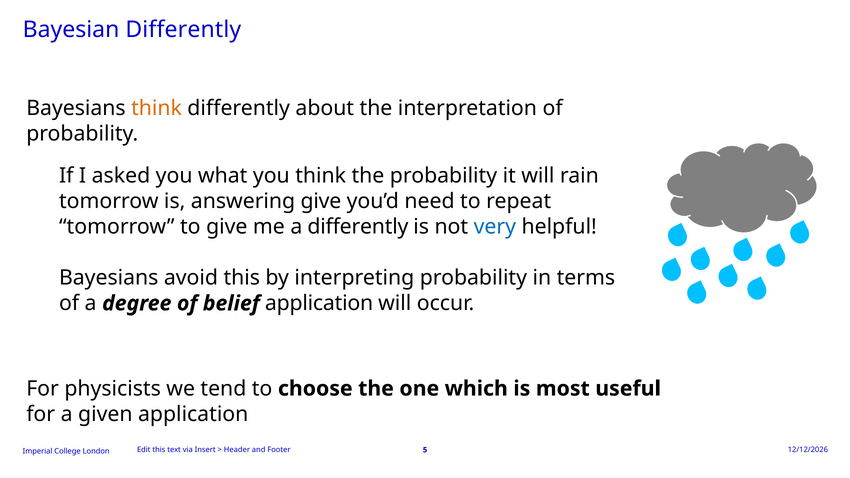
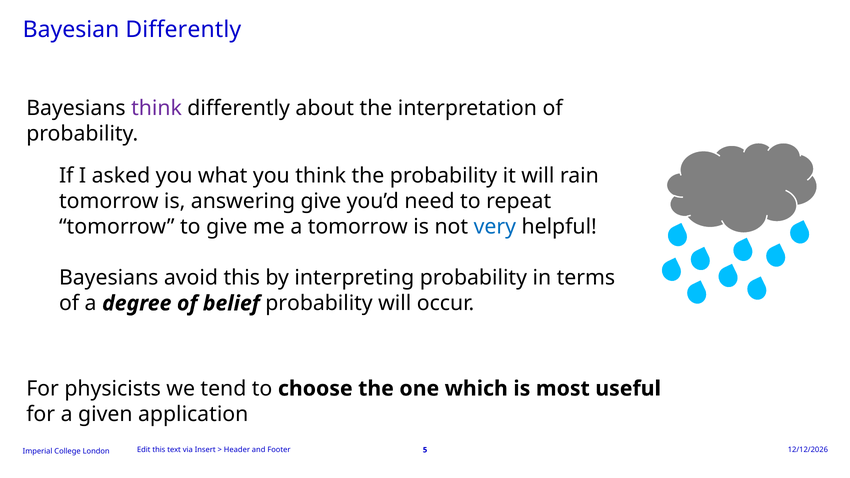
think colour: orange -> purple (157, 108)
a differently: differently -> tomorrow (358, 227)
belief application: application -> probability (319, 303)
